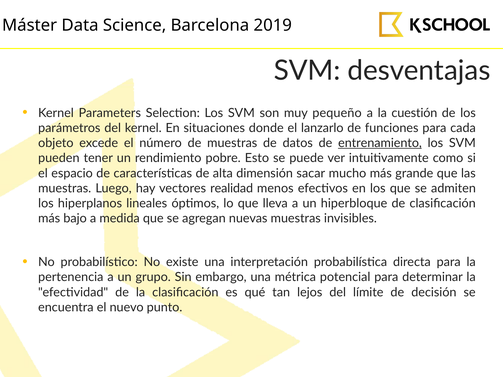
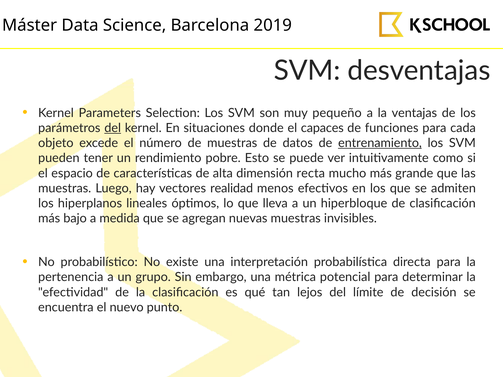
cuestión: cuestión -> ventajas (414, 113)
del underline: none -> present (113, 128)
lanzarlo: lanzarlo -> capaces (322, 128)
sacar: sacar -> recta (311, 173)
